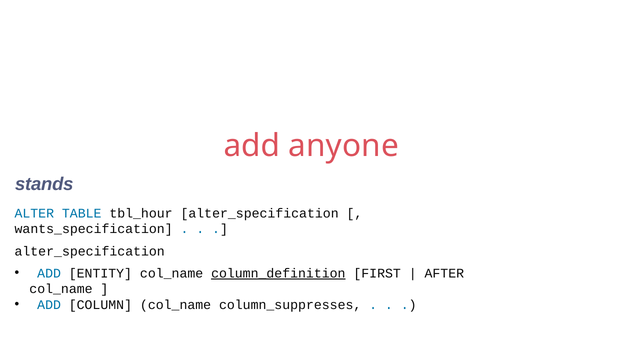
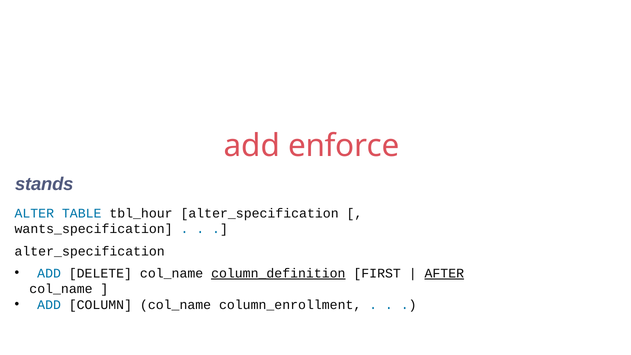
anyone: anyone -> enforce (344, 146)
ENTITY: ENTITY -> DELETE (100, 273)
AFTER underline: none -> present (444, 273)
column_suppresses: column_suppresses -> column_enrollment (290, 305)
